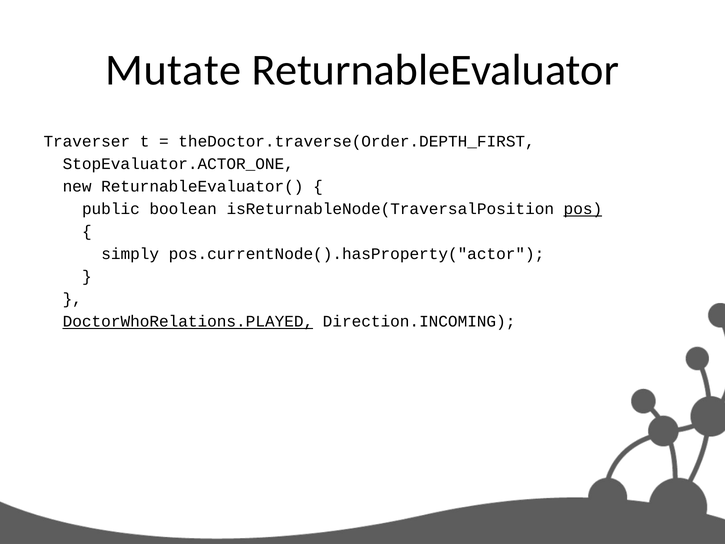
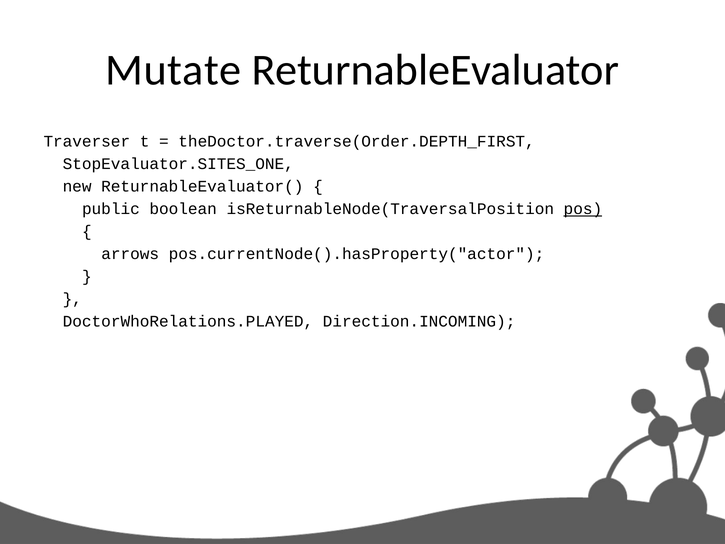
StopEvaluator.ACTOR_ONE: StopEvaluator.ACTOR_ONE -> StopEvaluator.SITES_ONE (178, 164)
simply: simply -> arrows (130, 254)
DoctorWhoRelations.PLAYED underline: present -> none (188, 321)
